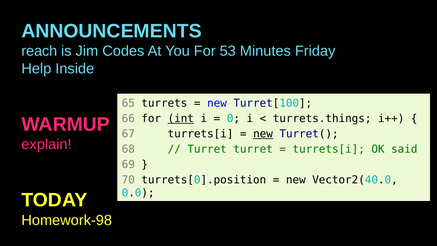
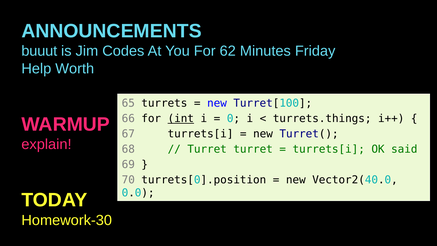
reach: reach -> buuut (39, 51)
53: 53 -> 62 (228, 51)
Inside: Inside -> Worth (75, 69)
new underline: present -> none (263, 134)
Homework-98: Homework-98 -> Homework-30 (67, 220)
